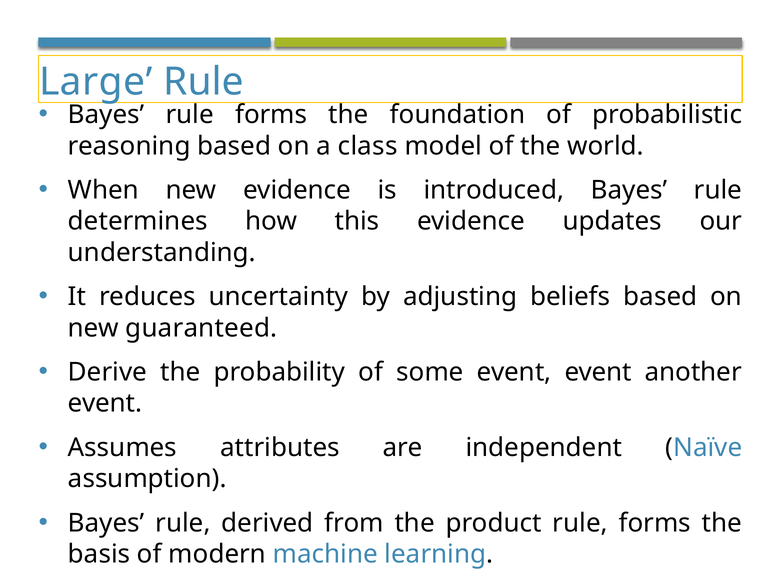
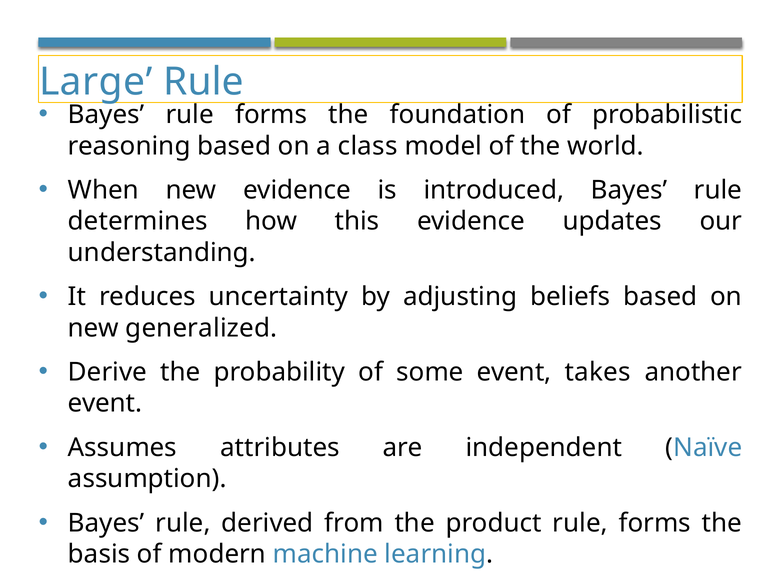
guaranteed: guaranteed -> generalized (201, 328)
event event: event -> takes (598, 373)
